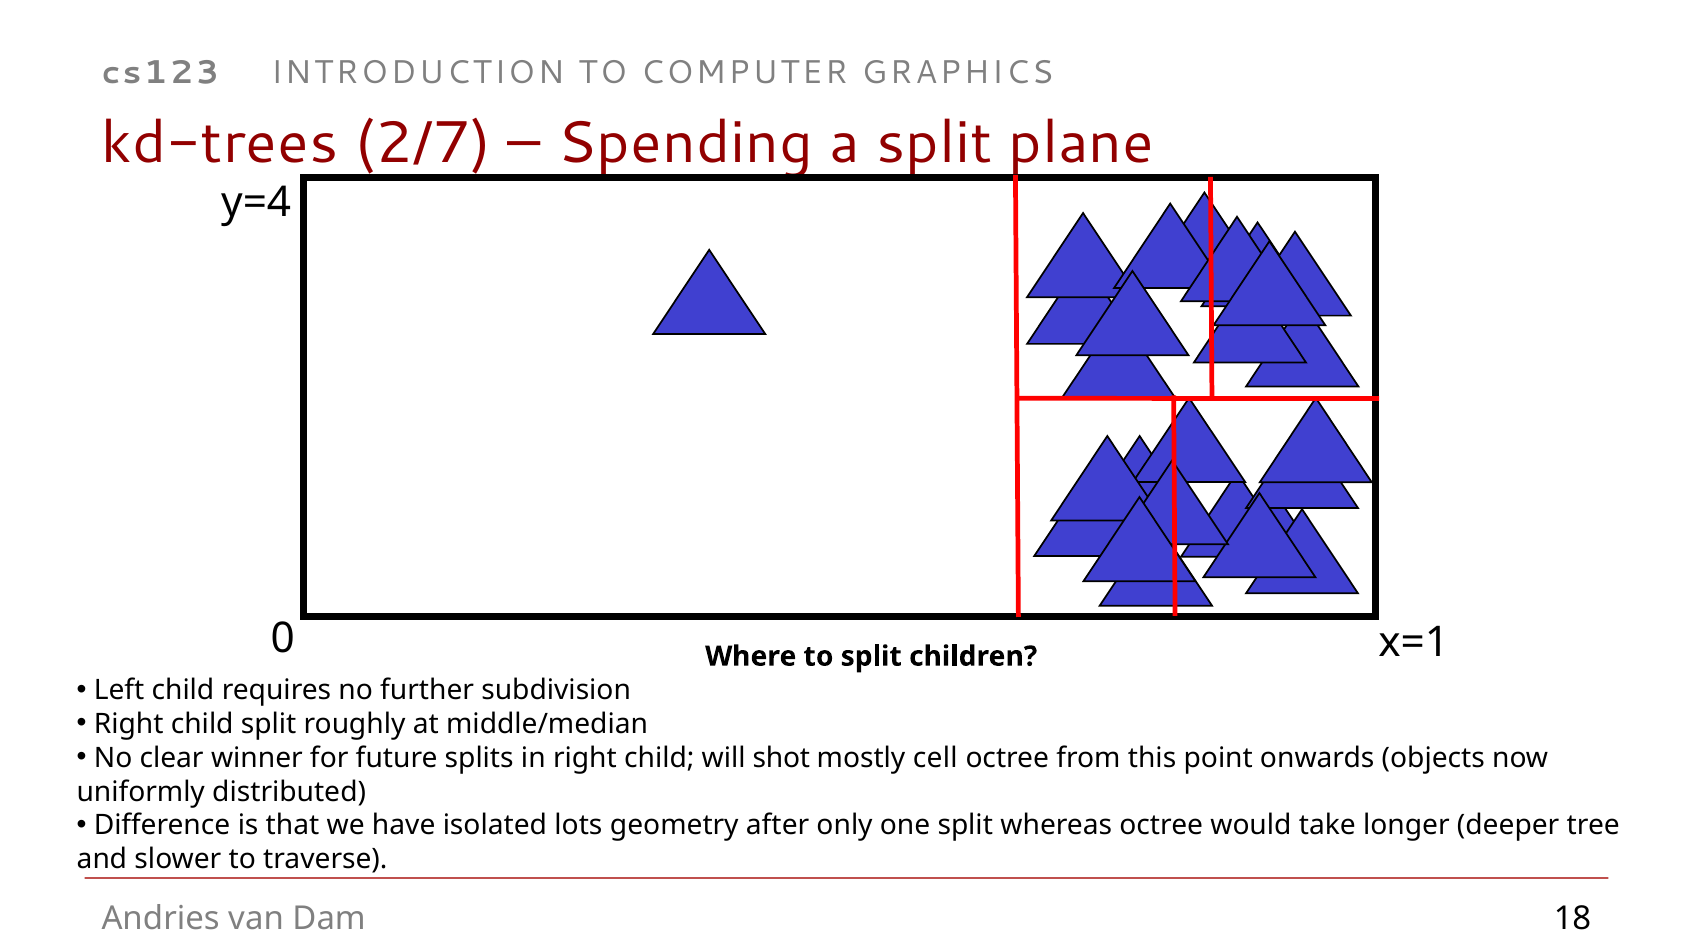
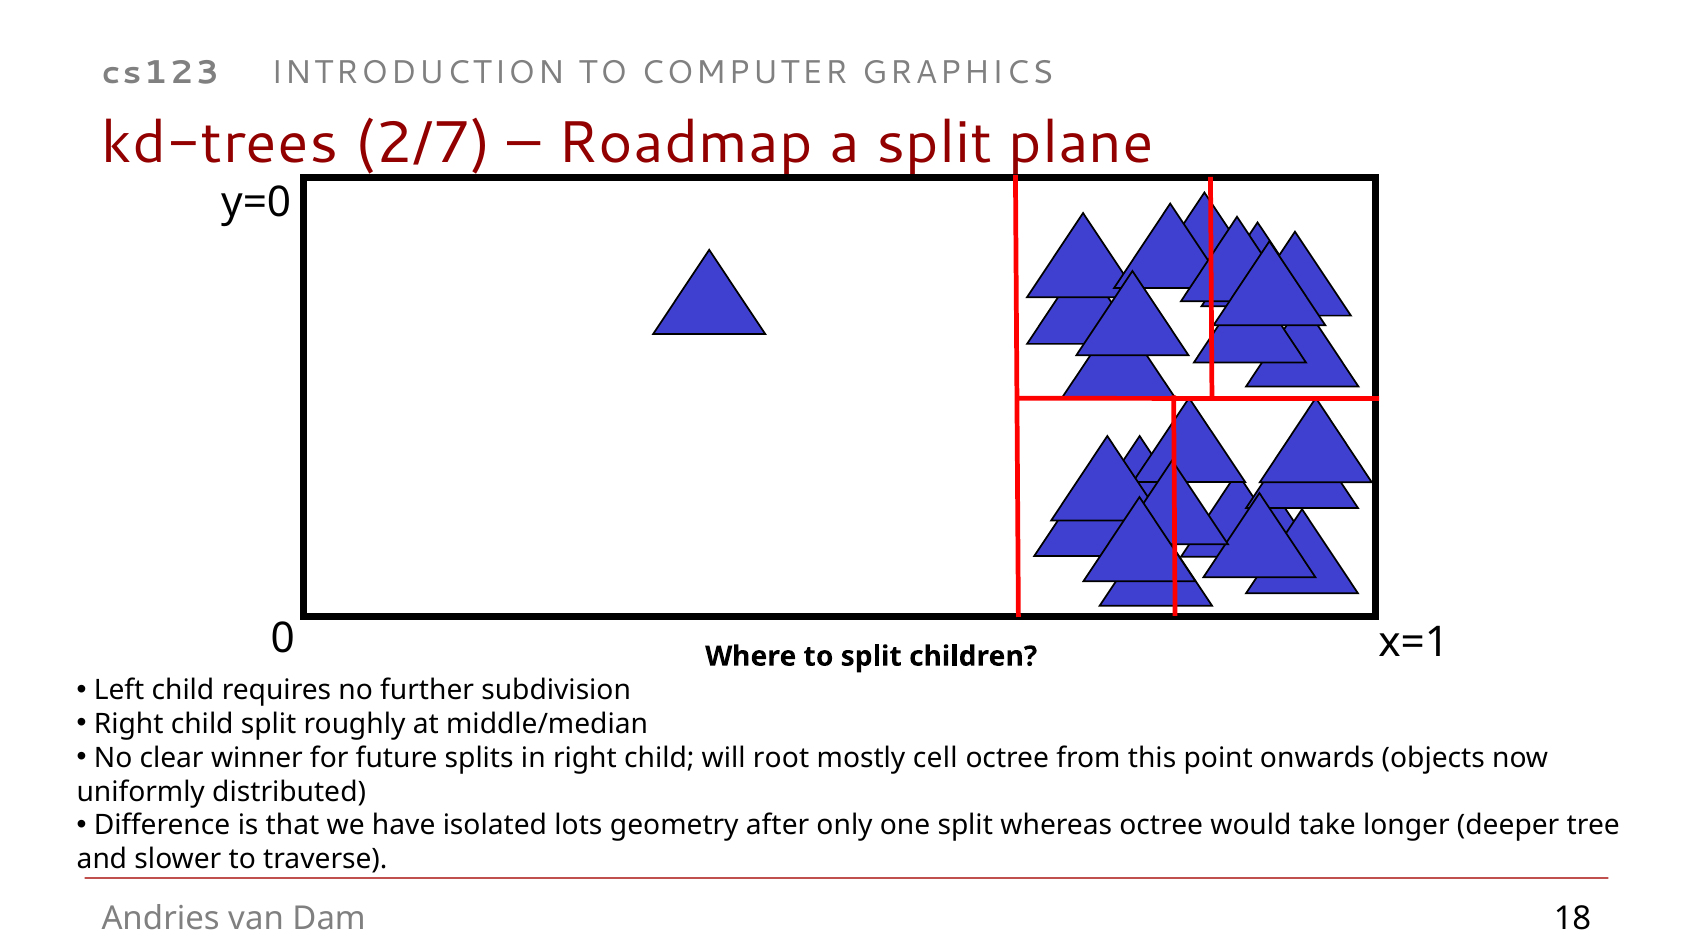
Spending: Spending -> Roadmap (685, 143)
y=4: y=4 -> y=0 (256, 203)
shot: shot -> root (781, 758)
